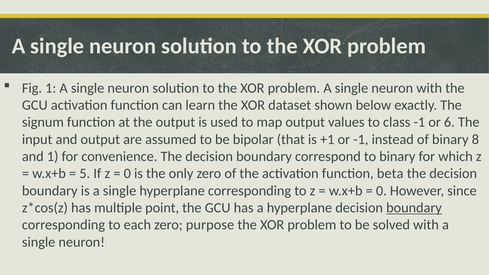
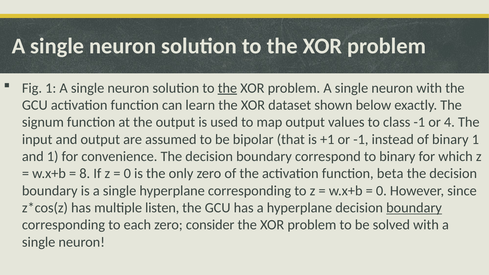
the underline: none -> present (227, 88)
6: 6 -> 4 (449, 122)
binary 8: 8 -> 1 (475, 139)
5: 5 -> 8 (85, 174)
point: point -> listen (162, 208)
purpose: purpose -> consider (210, 225)
